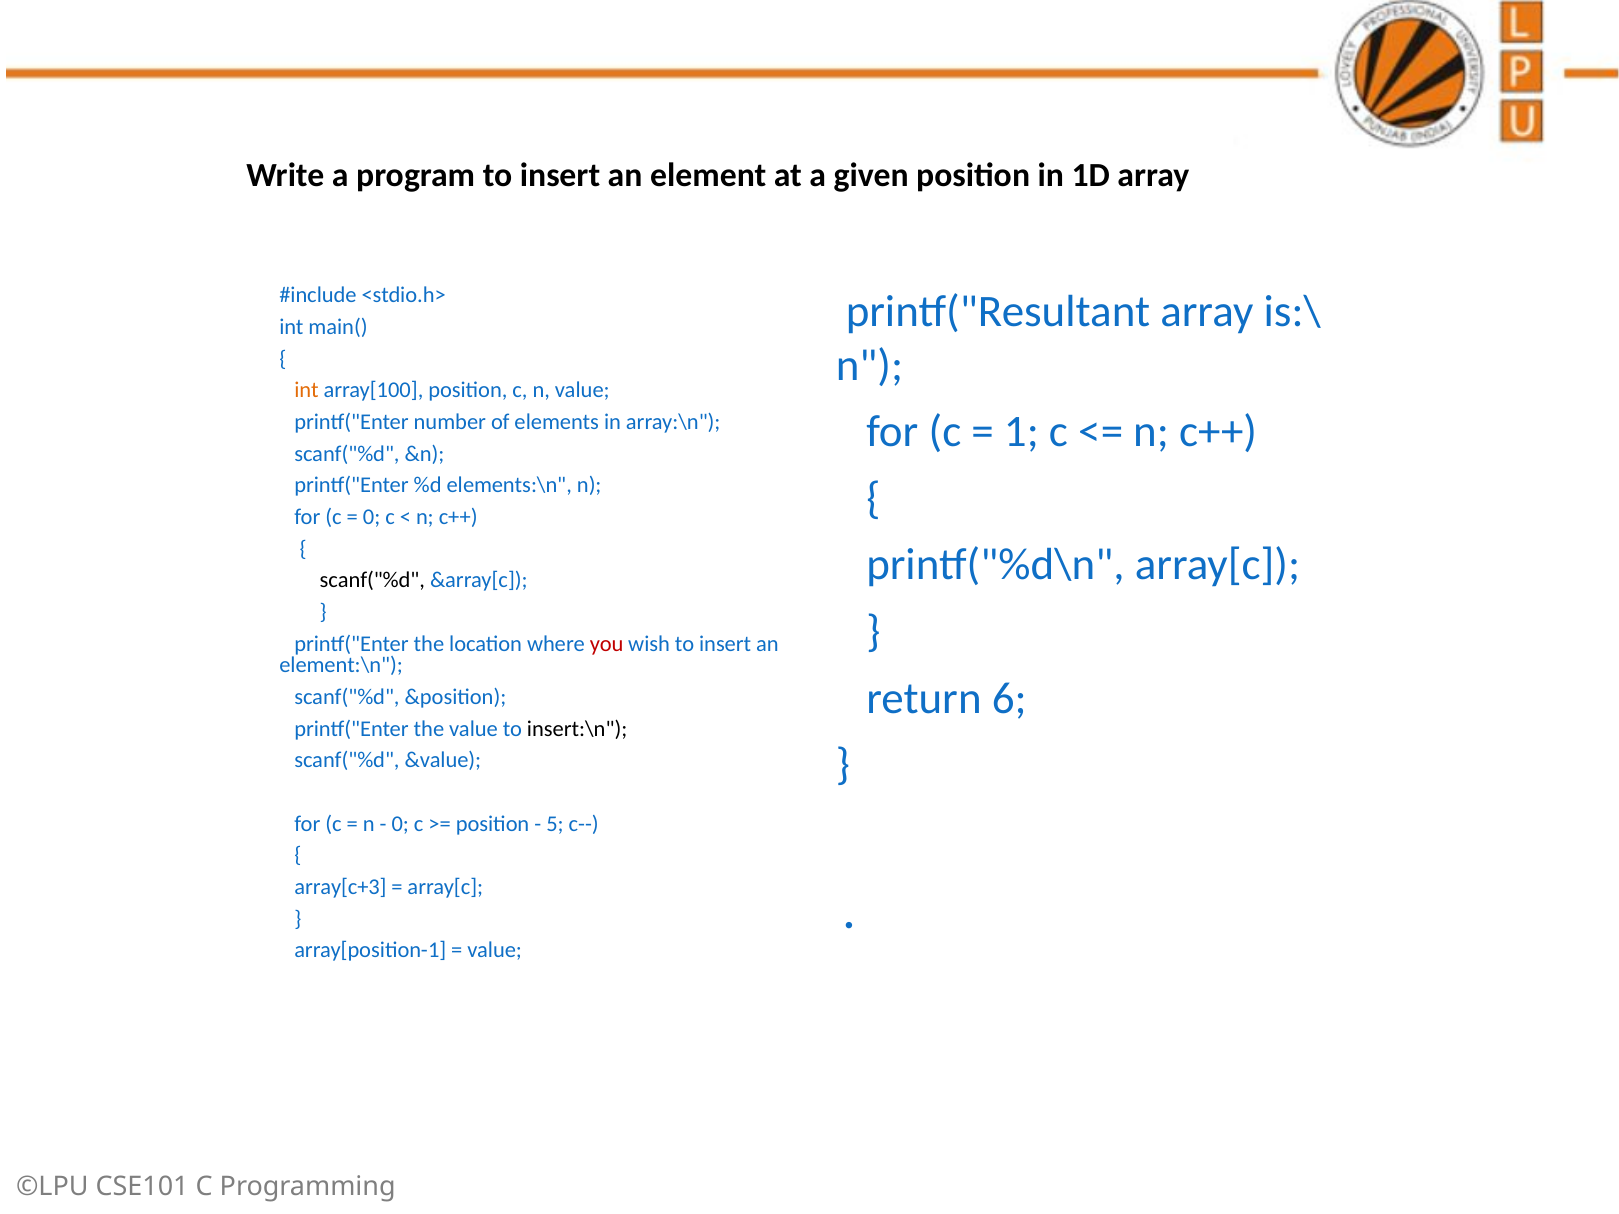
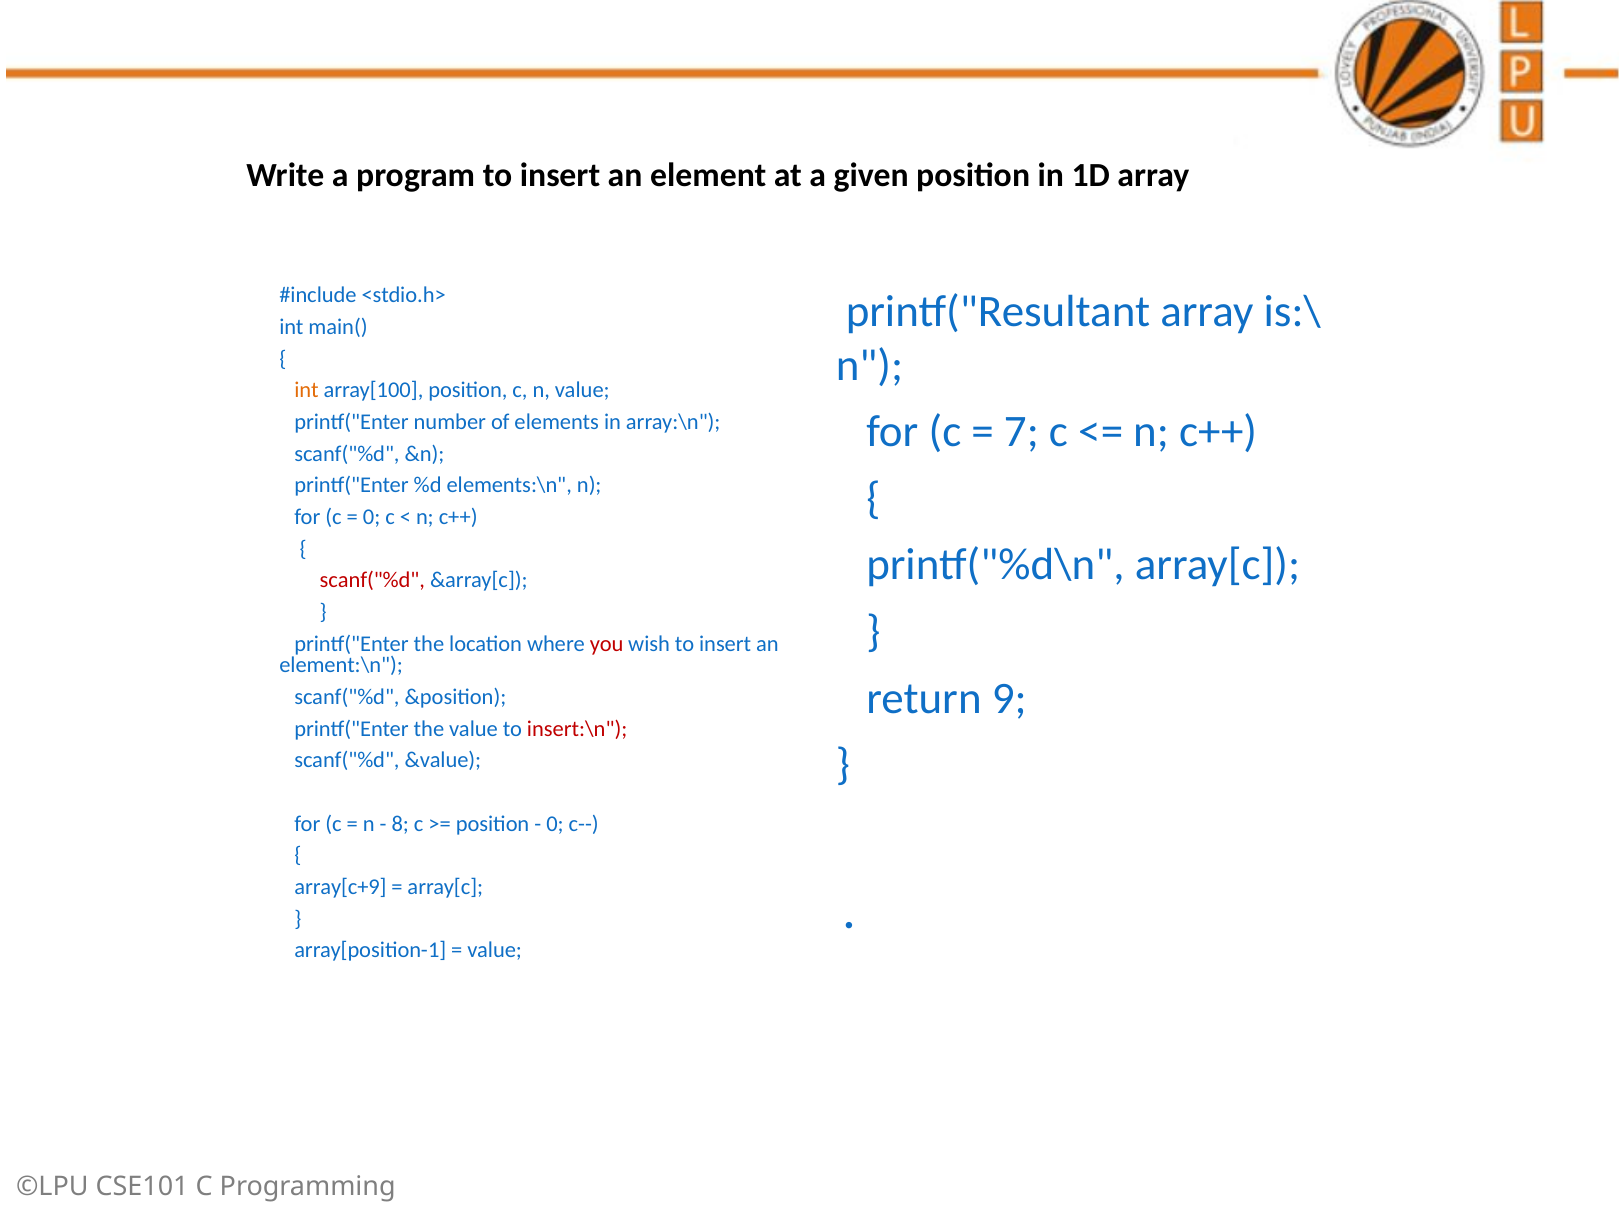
1: 1 -> 7 (1021, 432)
scanf("%d colour: black -> red (372, 581)
6: 6 -> 9 (1009, 698)
insert:\n colour: black -> red (577, 729)
0: 0 -> 8 (400, 824)
5: 5 -> 0 (555, 824)
array[c+3: array[c+3 -> array[c+9 (340, 887)
